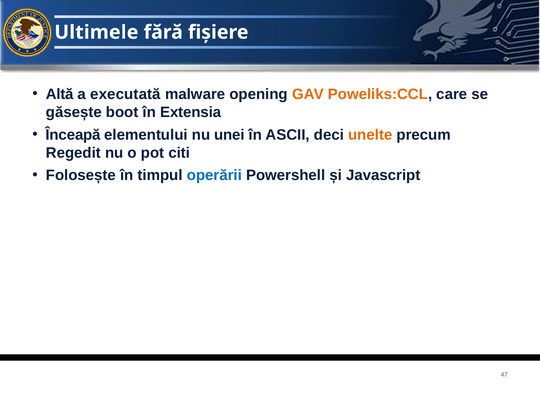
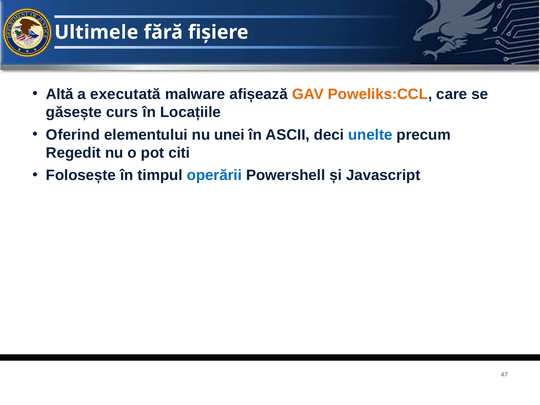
opening: opening -> afișează (259, 94)
boot: boot -> curs (122, 112)
Extensia: Extensia -> Locațiile (191, 112)
Înceapă: Înceapă -> Oferind (73, 135)
unelte colour: orange -> blue (370, 135)
